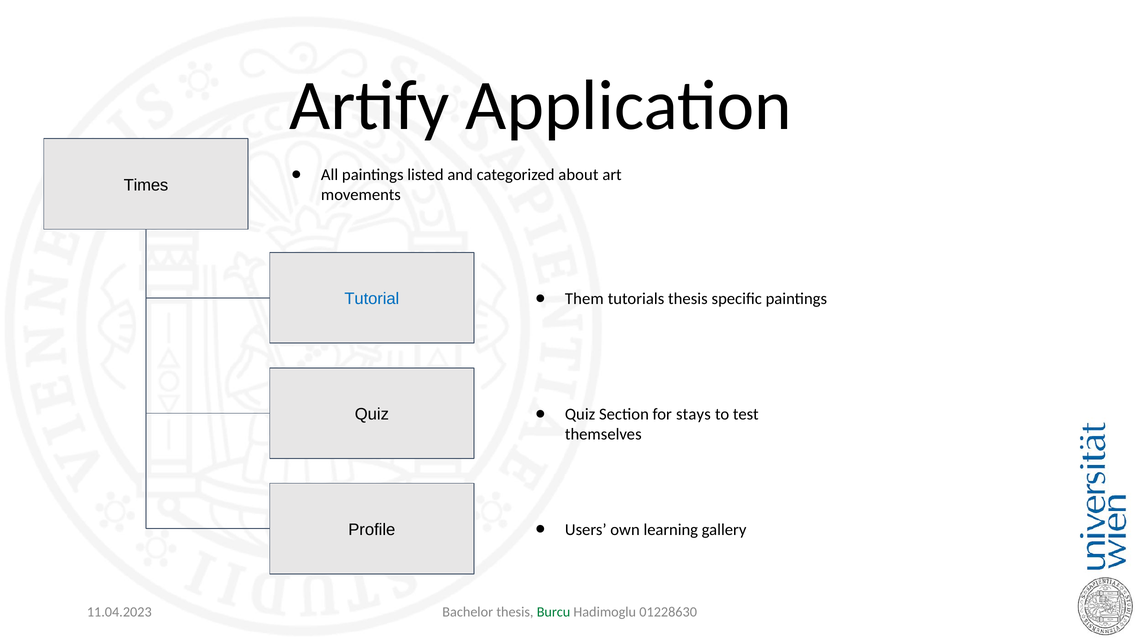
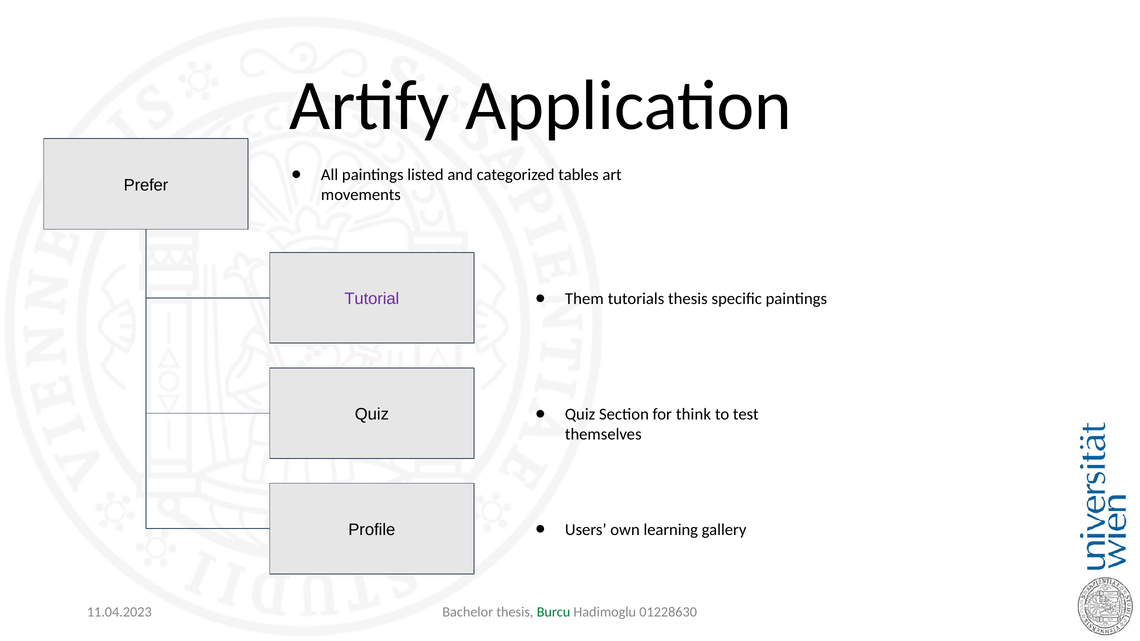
about: about -> tables (578, 175)
Times: Times -> Prefer (146, 185)
Tutorial colour: blue -> purple (372, 299)
stays: stays -> think (693, 414)
